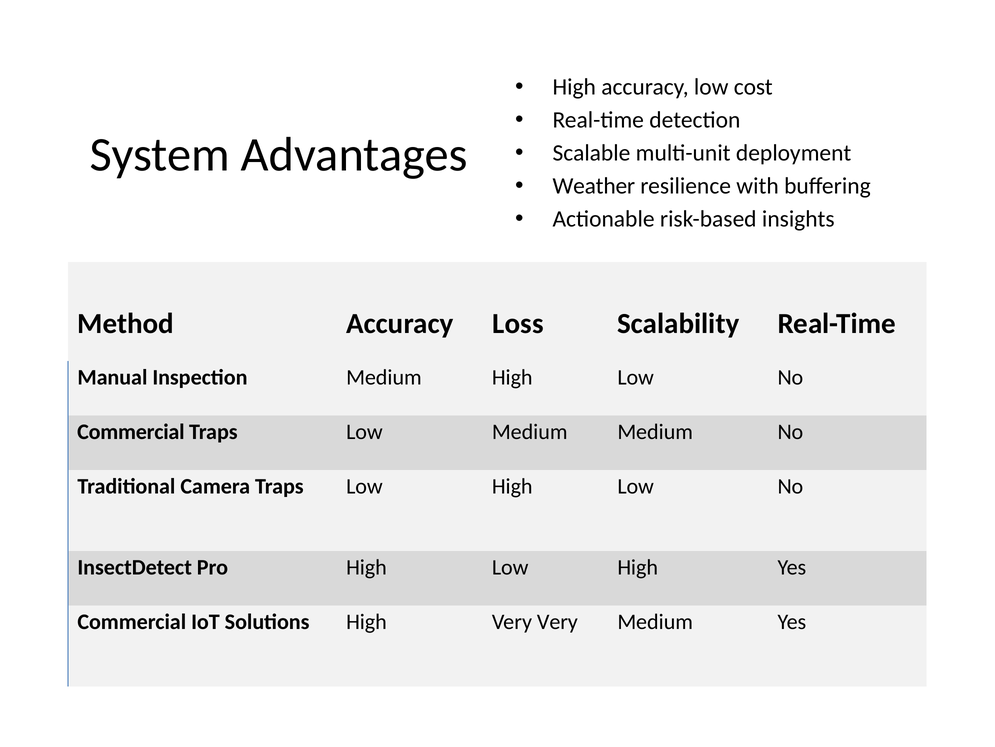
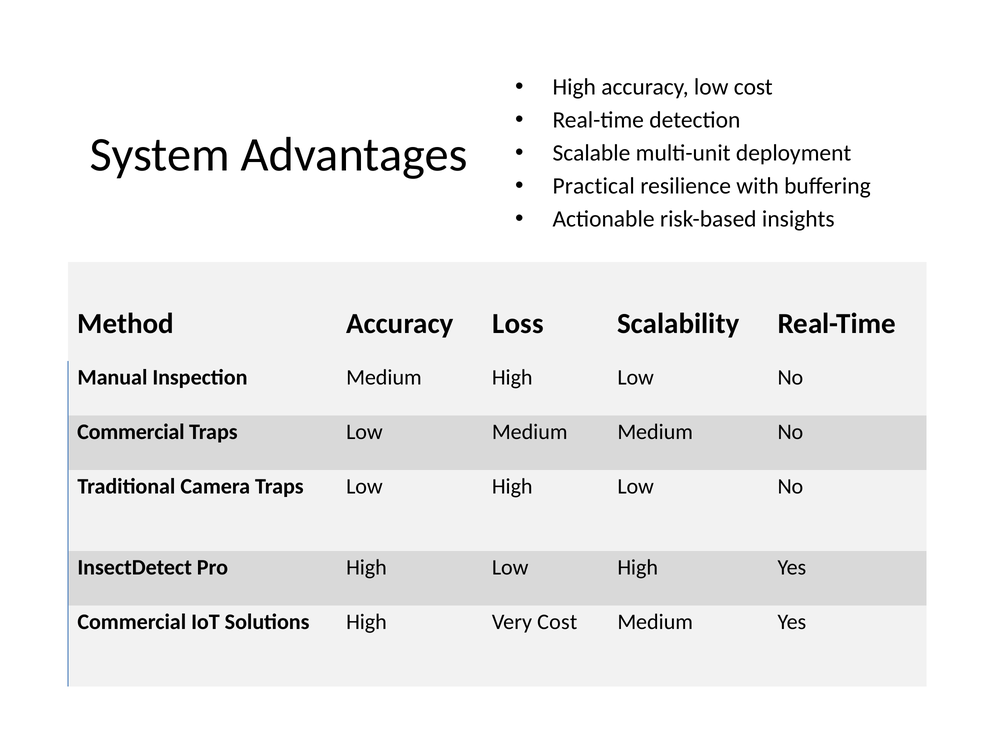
Weather: Weather -> Practical (594, 186)
Very Very: Very -> Cost (557, 621)
